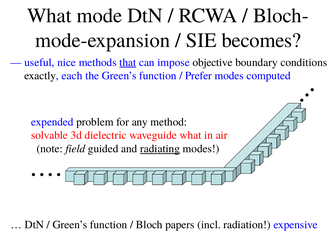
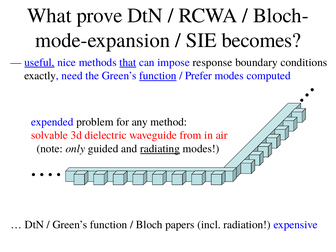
mode: mode -> prove (100, 16)
useful underline: none -> present (39, 62)
objective: objective -> response (213, 62)
each: each -> need (72, 76)
function underline: none -> present (158, 76)
waveguide what: what -> from (191, 135)
field: field -> only (75, 149)
